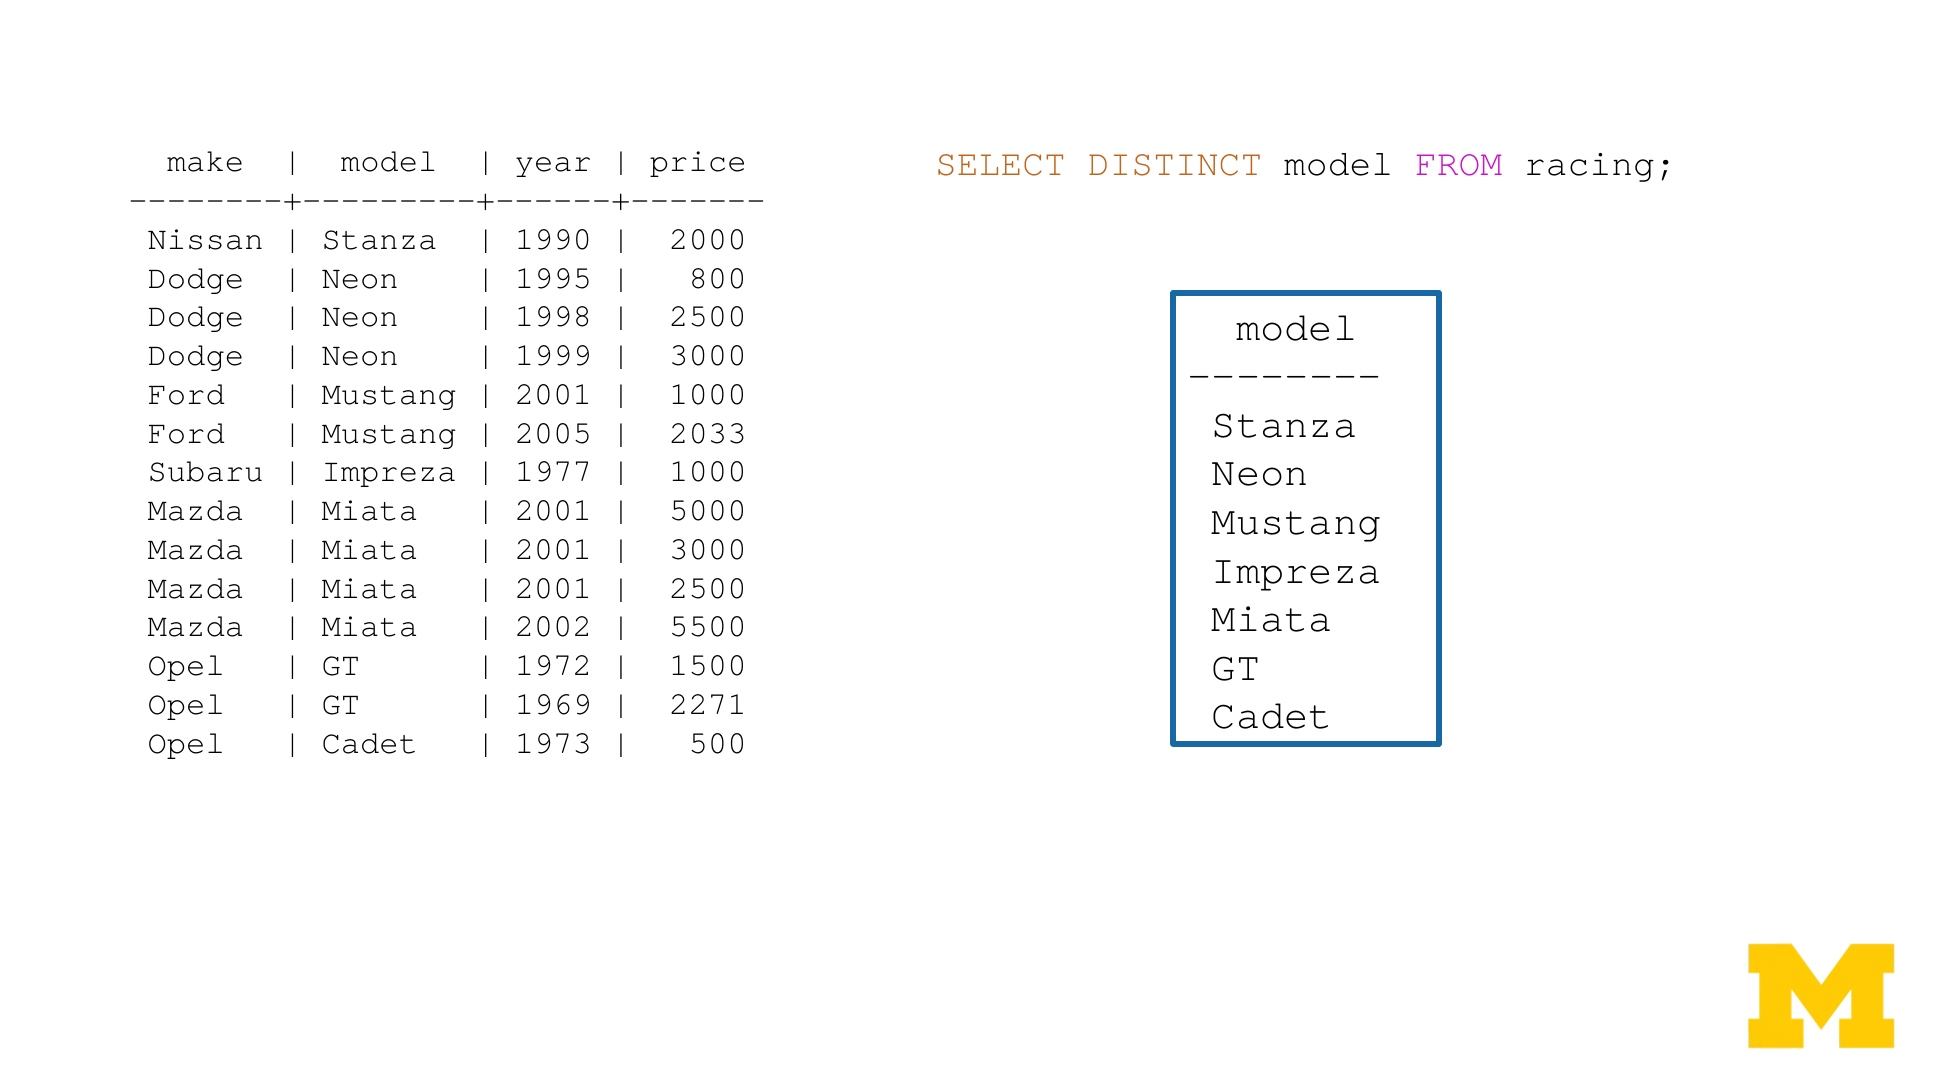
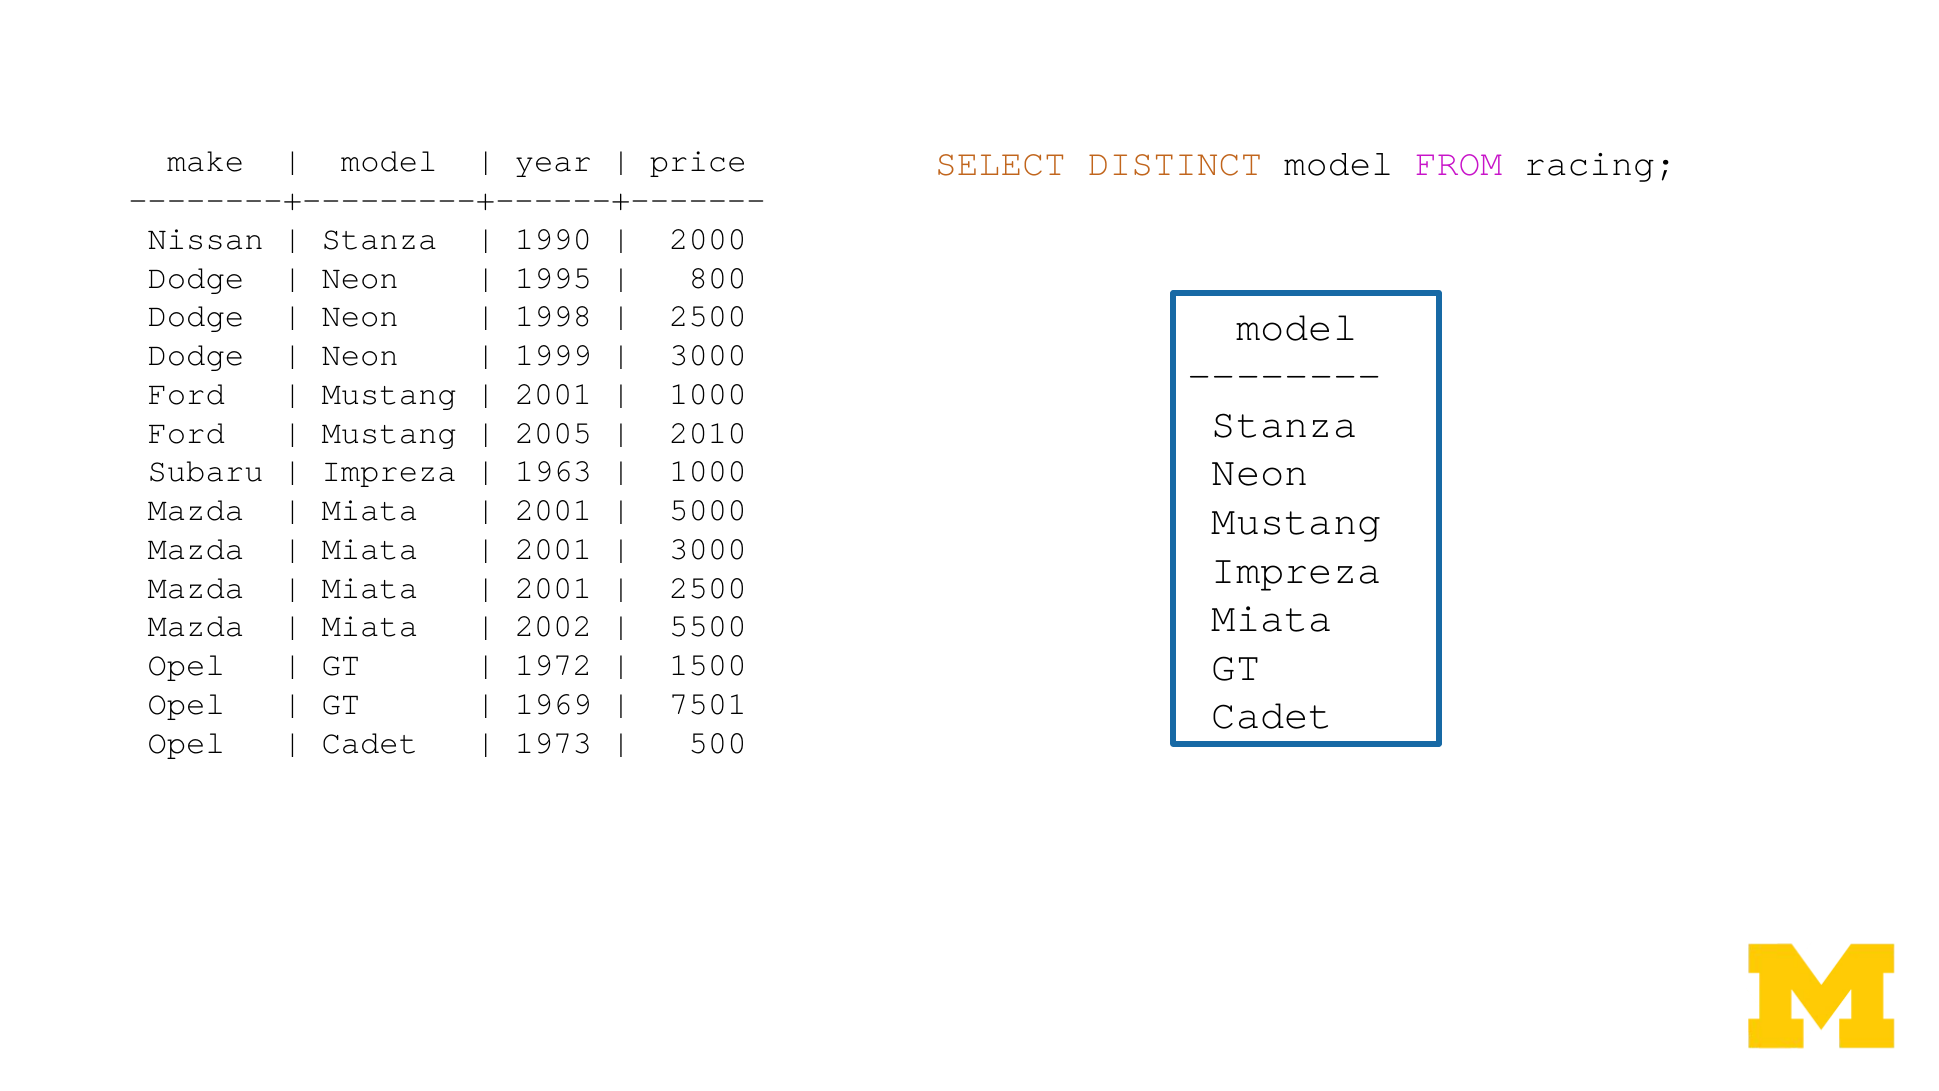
2033: 2033 -> 2010 (708, 432)
1977: 1977 -> 1963 (553, 471)
2271: 2271 -> 7501 (708, 704)
